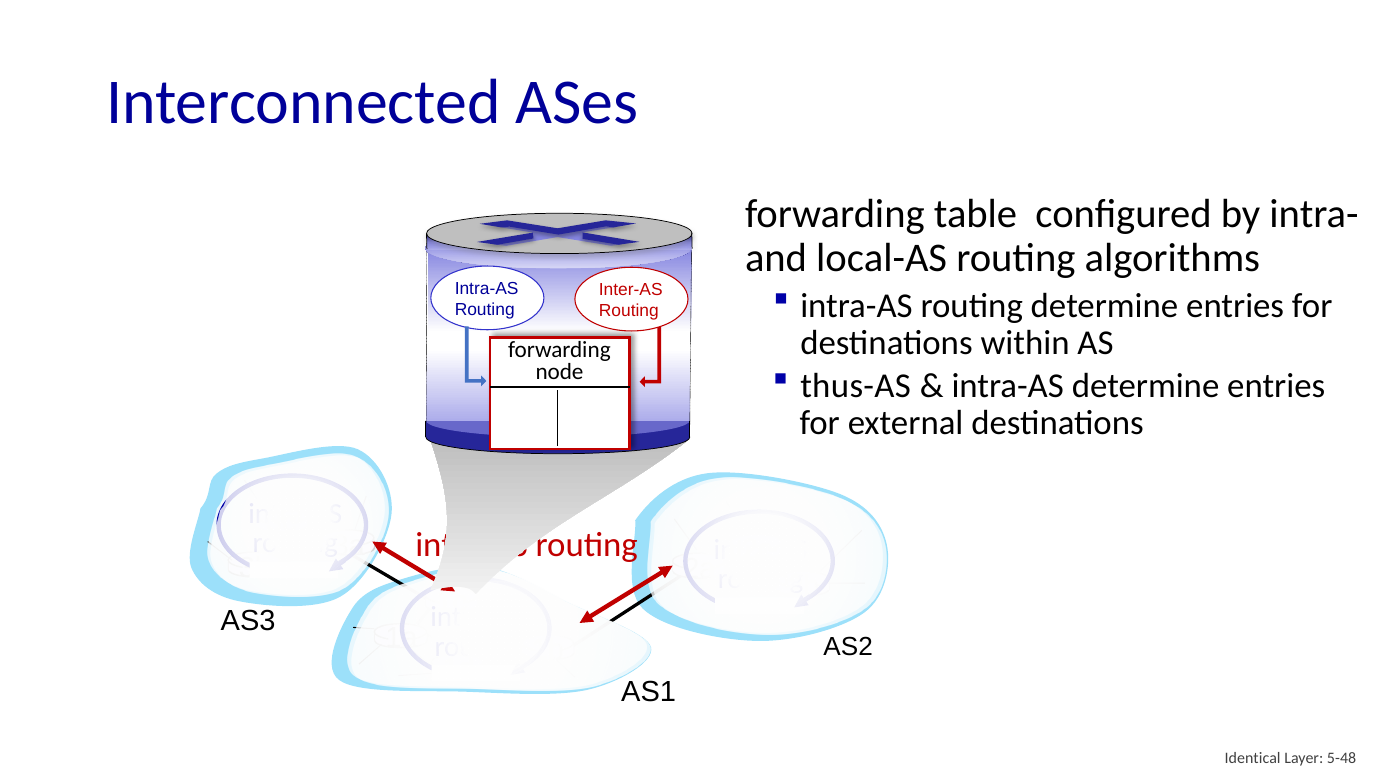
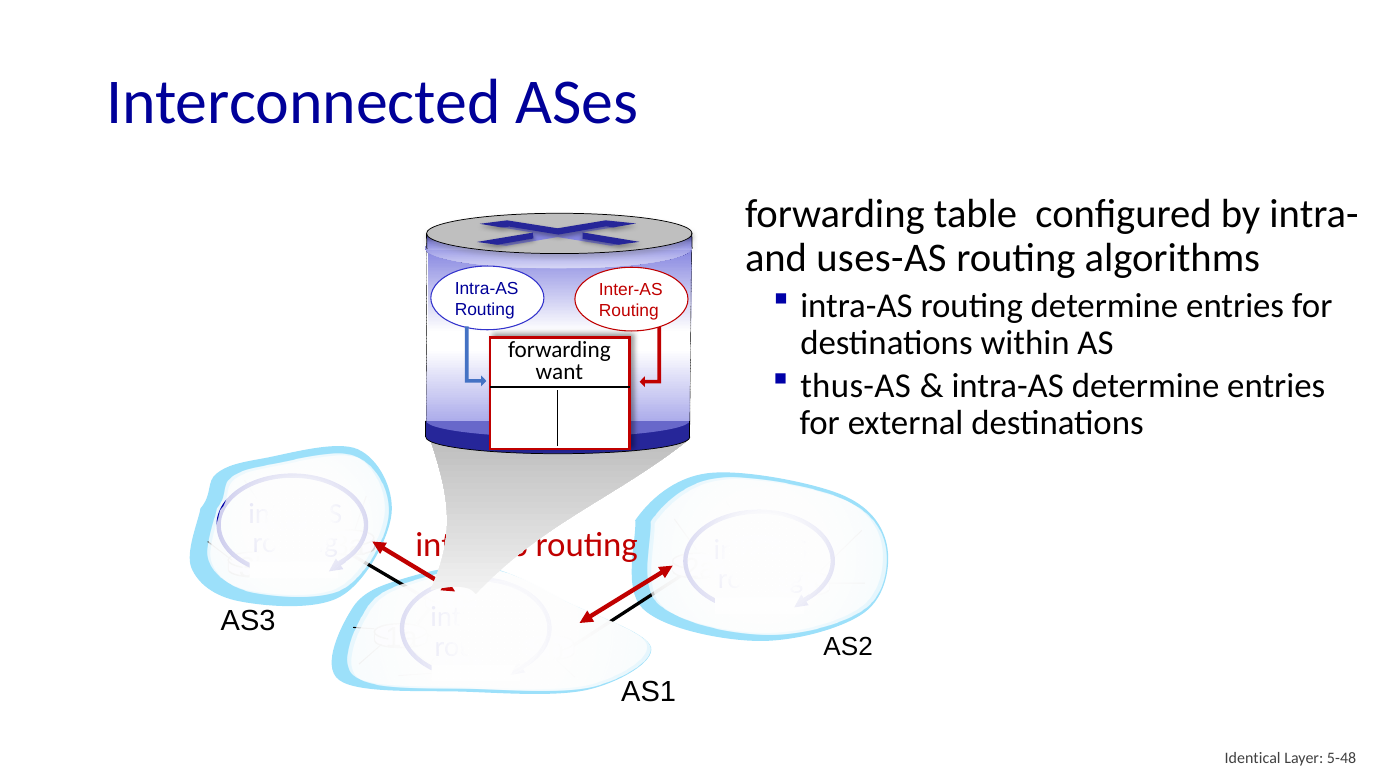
local-AS: local-AS -> uses-AS (881, 258)
node: node -> want (559, 371)
